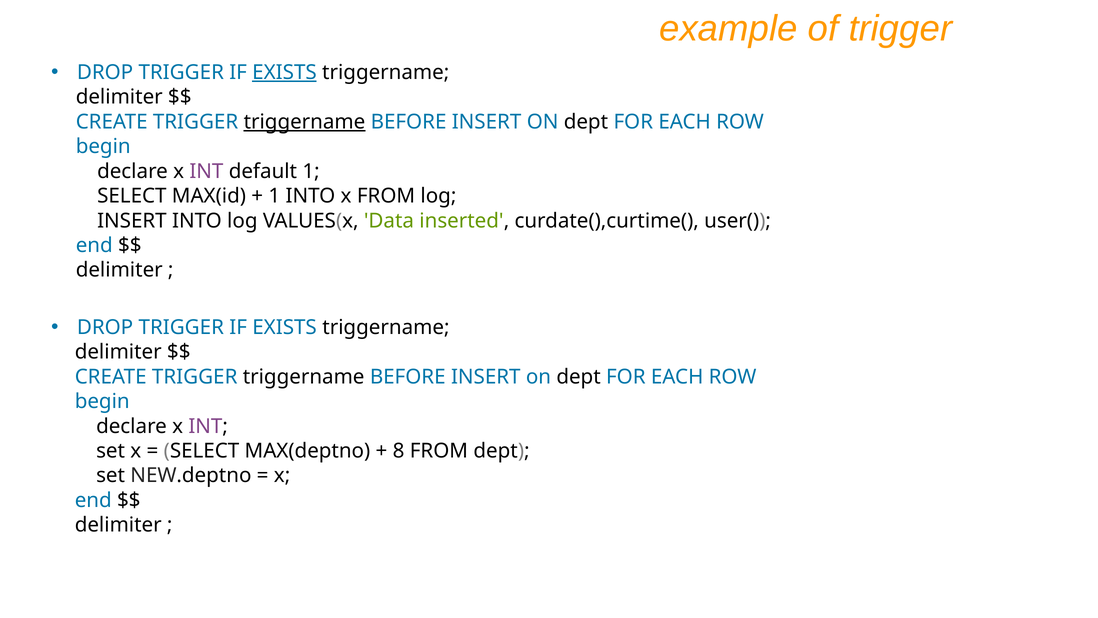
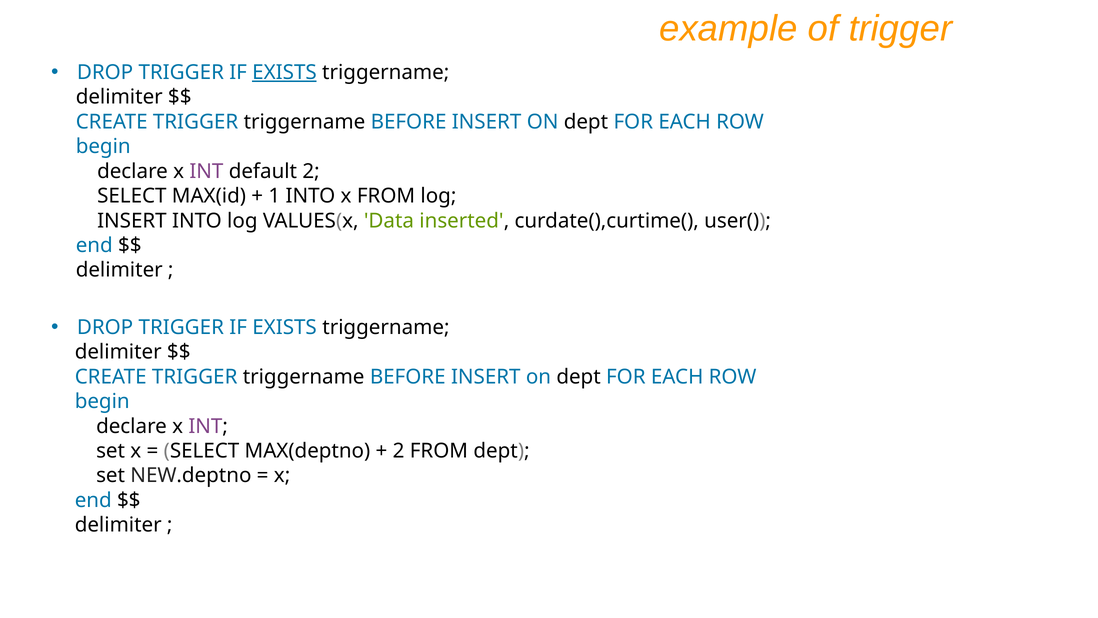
triggername underline: present -> none (304, 122)
default 1: 1 -> 2 (311, 171)
8: 8 -> 2 (399, 451)
